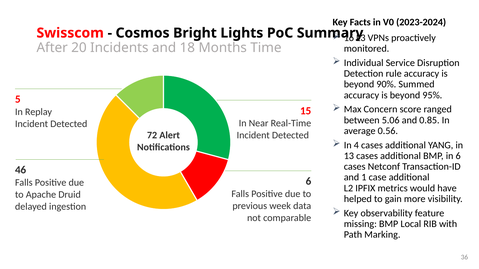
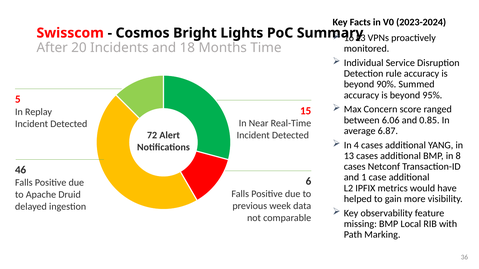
5.06: 5.06 -> 6.06 (391, 120)
0.56: 0.56 -> 6.87 (388, 131)
in 6: 6 -> 8 (458, 156)
